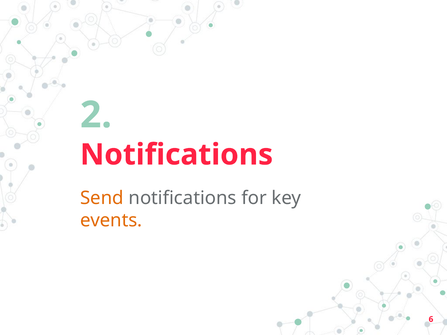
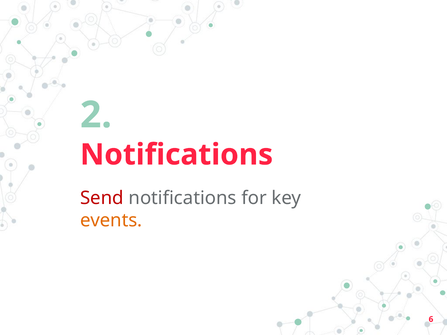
Send colour: orange -> red (102, 198)
